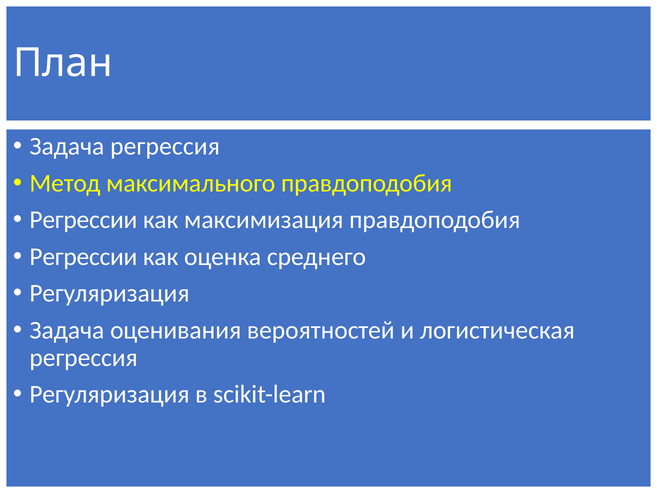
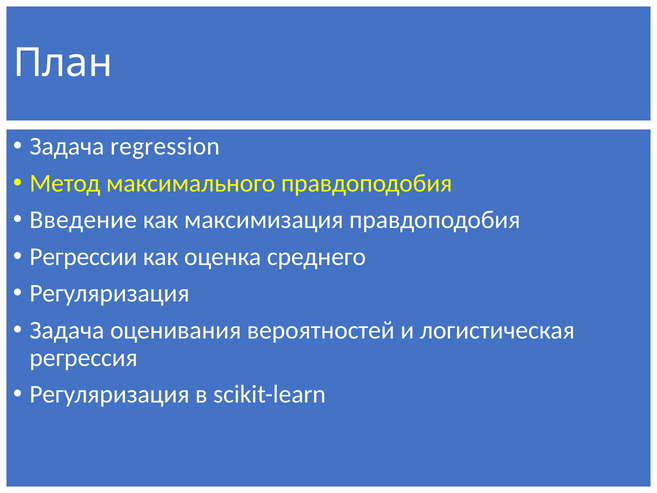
Задача регрессия: регрессия -> regression (165, 146)
Регрессии: Регрессии -> Введение (83, 220)
